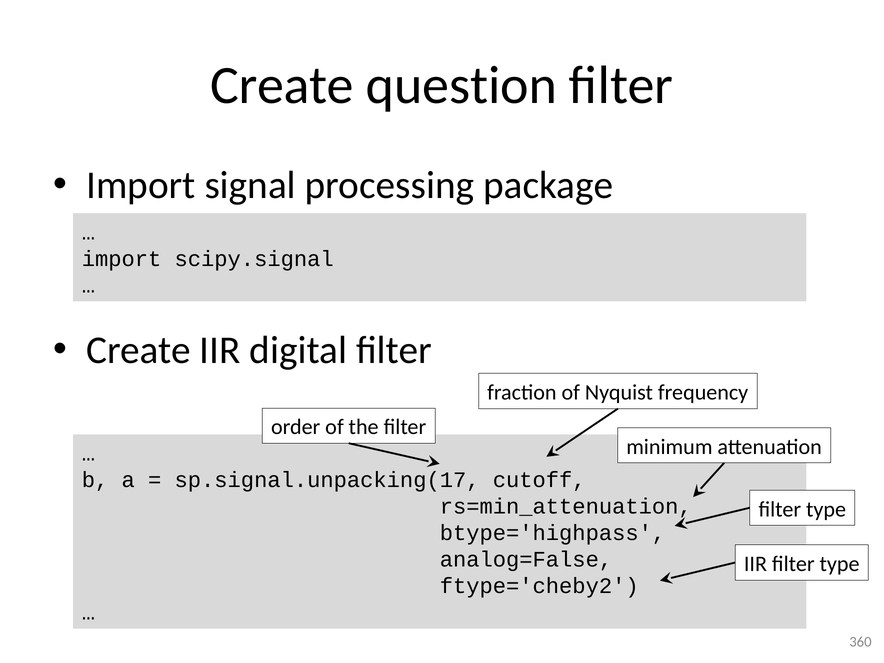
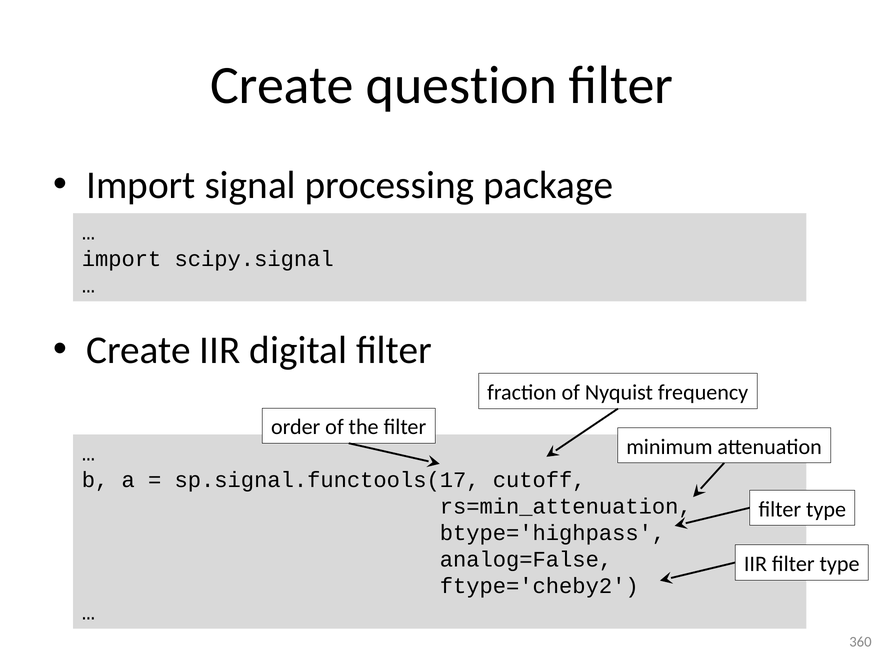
sp.signal.unpacking(17: sp.signal.unpacking(17 -> sp.signal.functools(17 (327, 480)
